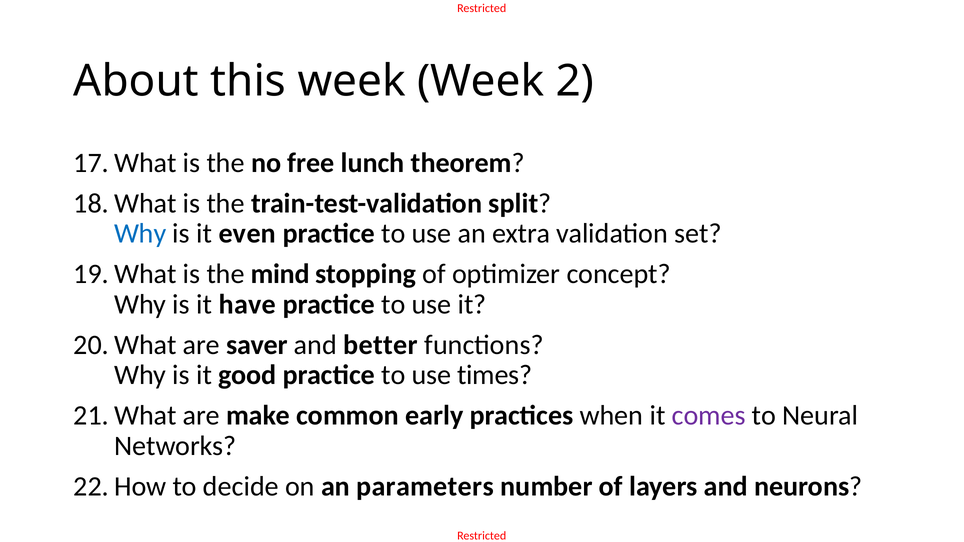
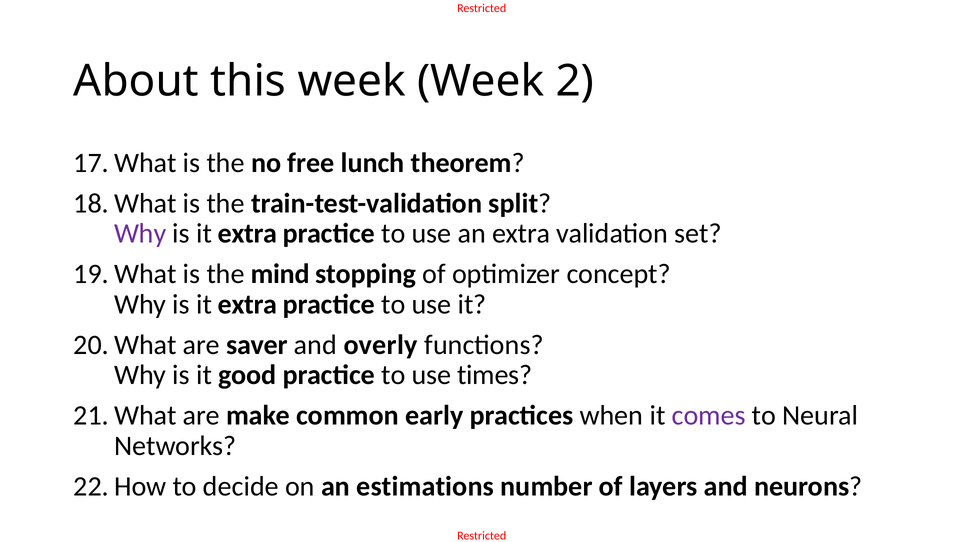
Why colour: blue -> purple (140, 234)
even: even -> extra (248, 234)
have: have -> extra (248, 305)
better: better -> overly (381, 345)
parameters: parameters -> estimations (425, 487)
